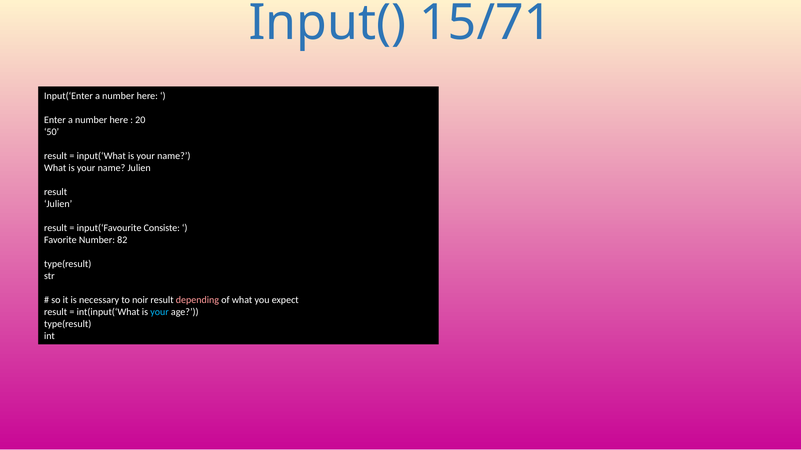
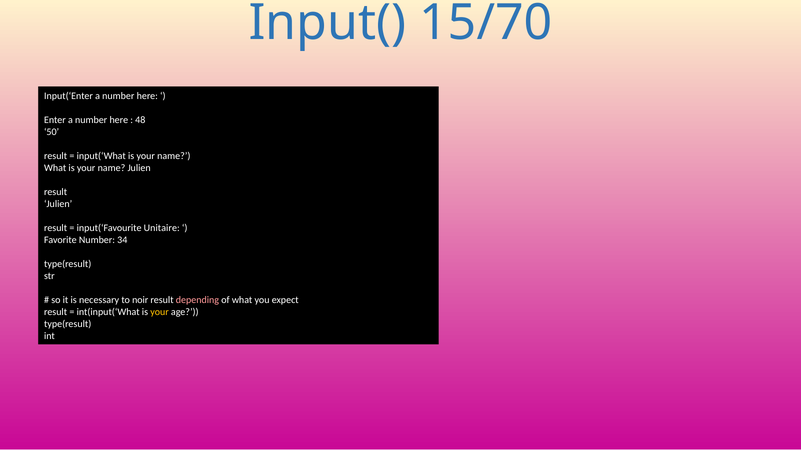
15/71: 15/71 -> 15/70 (486, 23)
20: 20 -> 48 (140, 120)
Consiste: Consiste -> Unitaire (162, 228)
82: 82 -> 34 (122, 240)
your colour: light blue -> yellow (160, 312)
